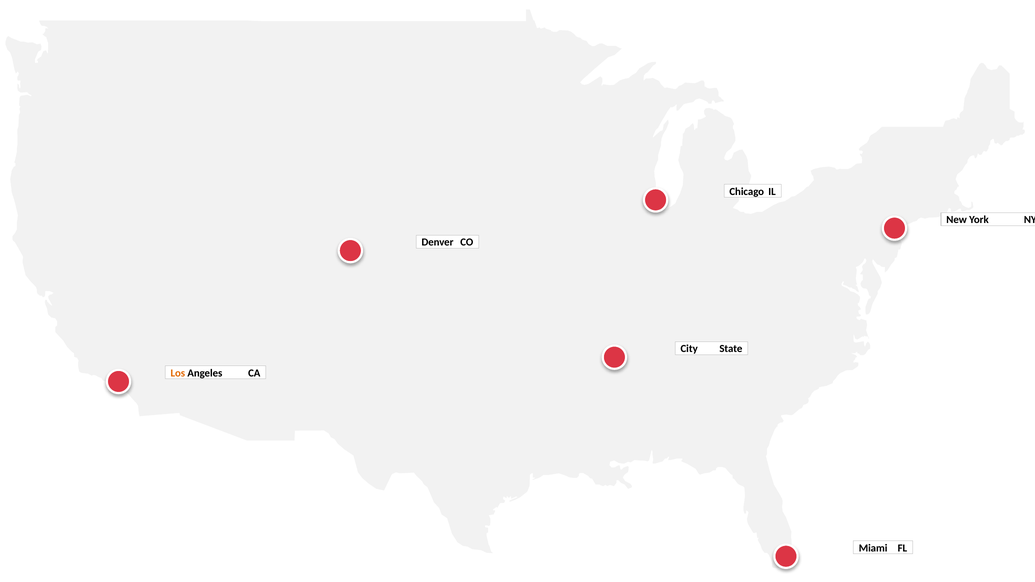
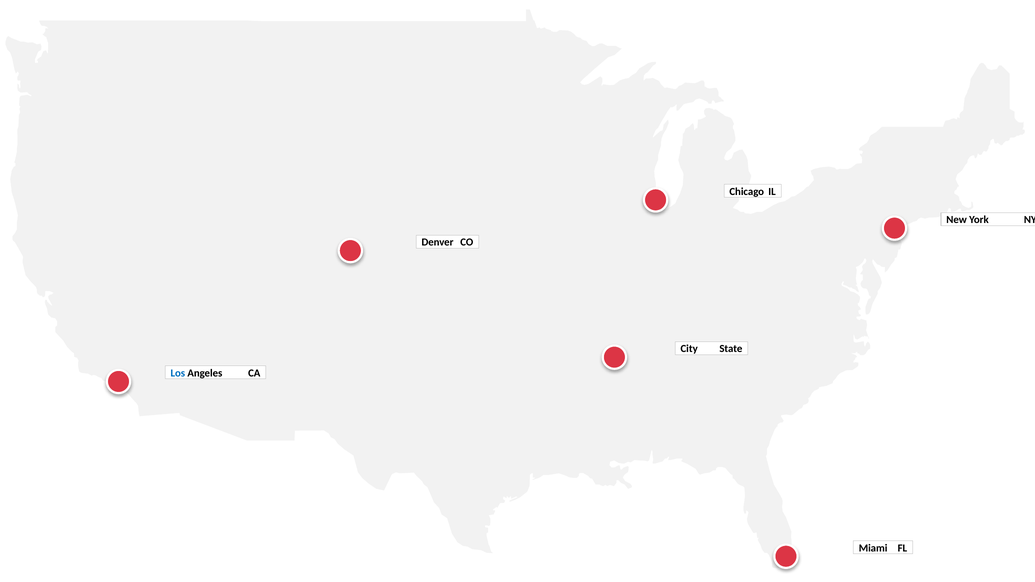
Los colour: orange -> blue (178, 373)
